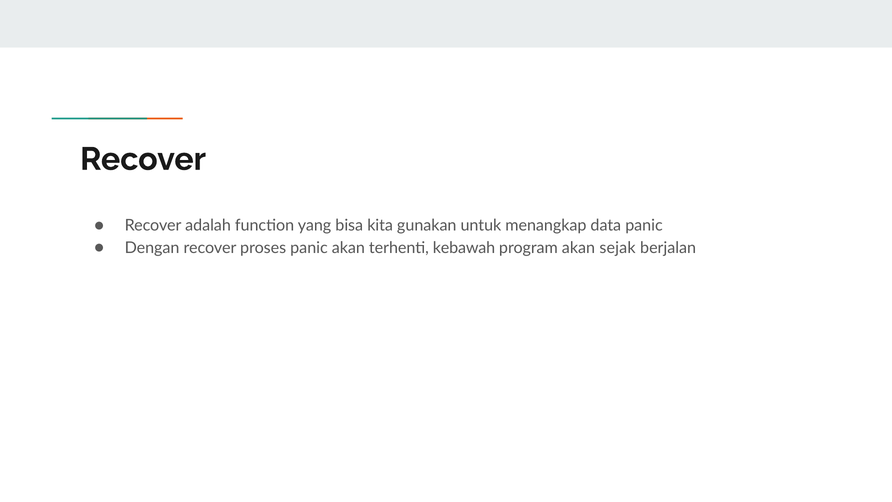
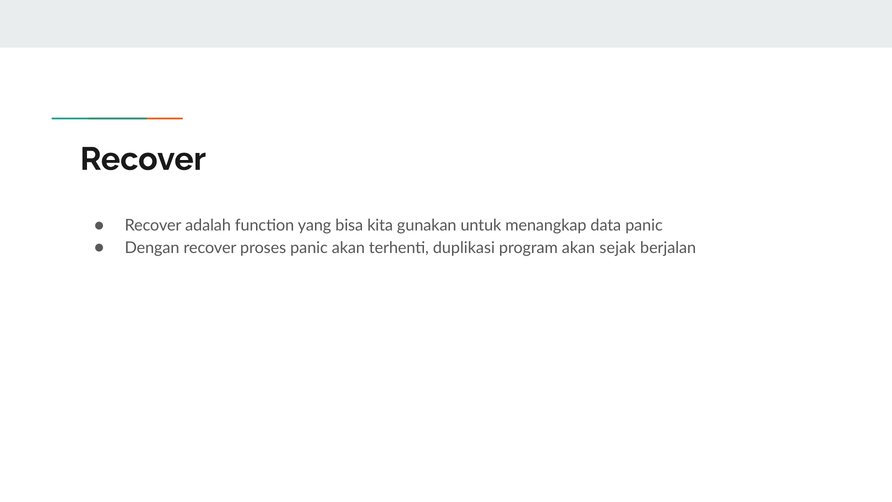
kebawah: kebawah -> duplikasi (464, 248)
